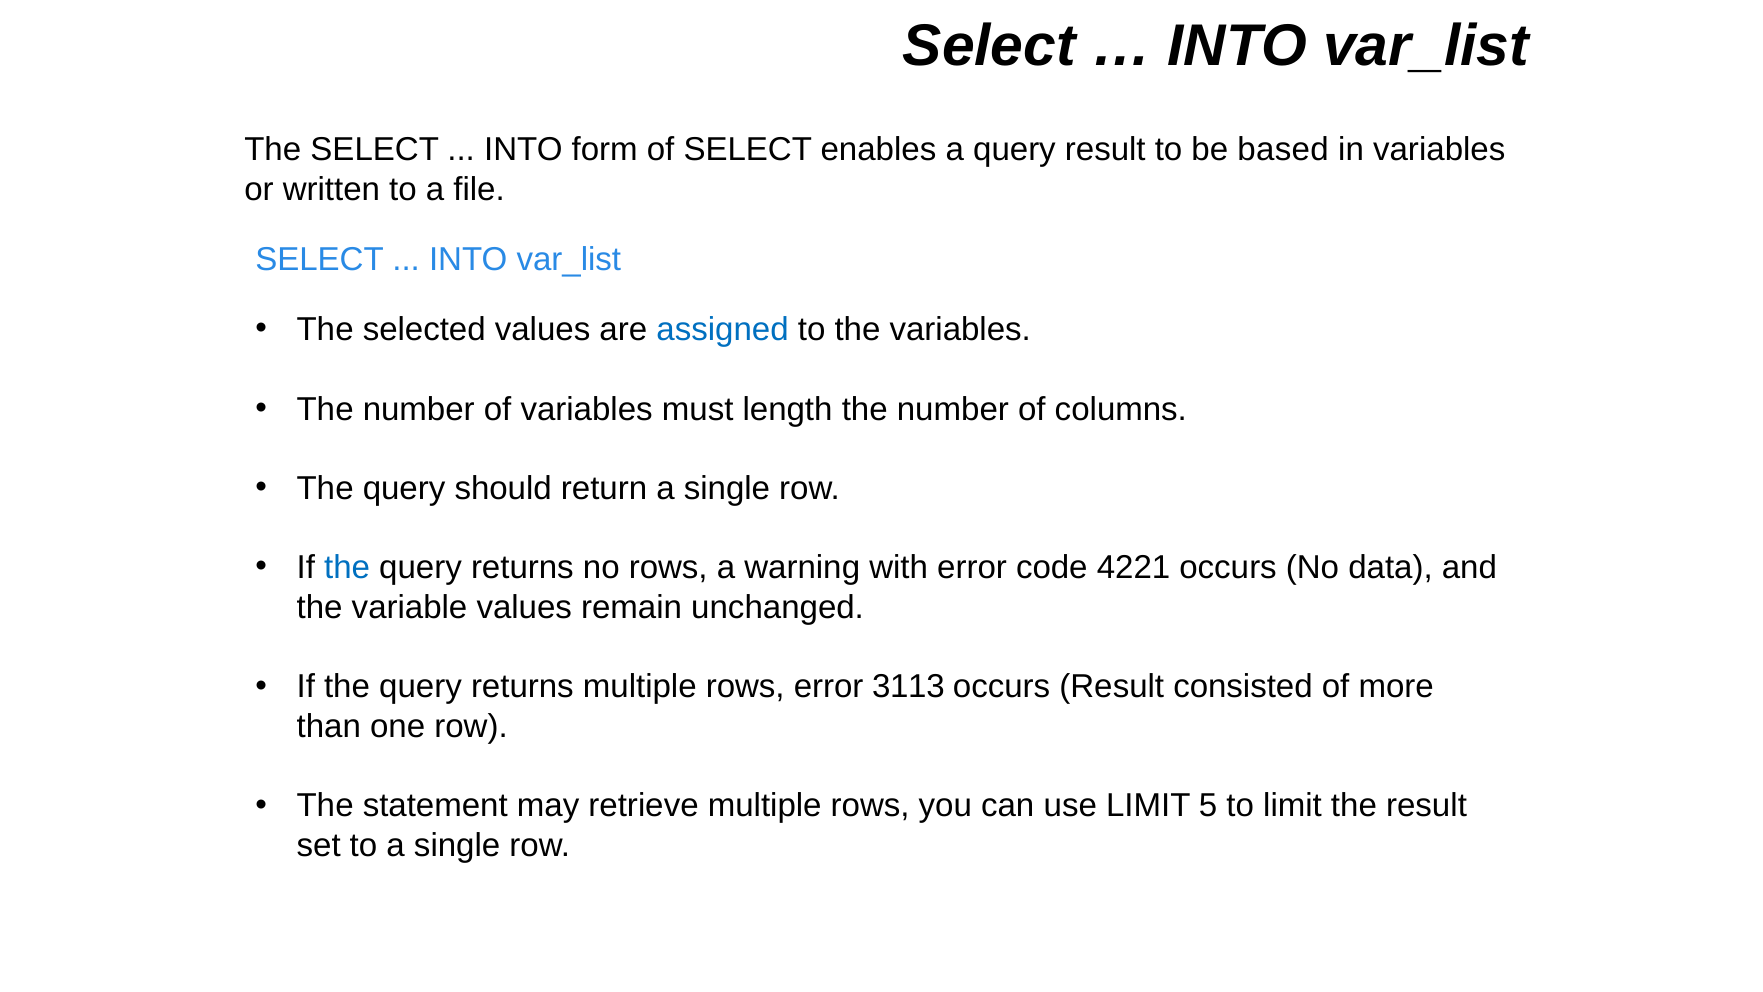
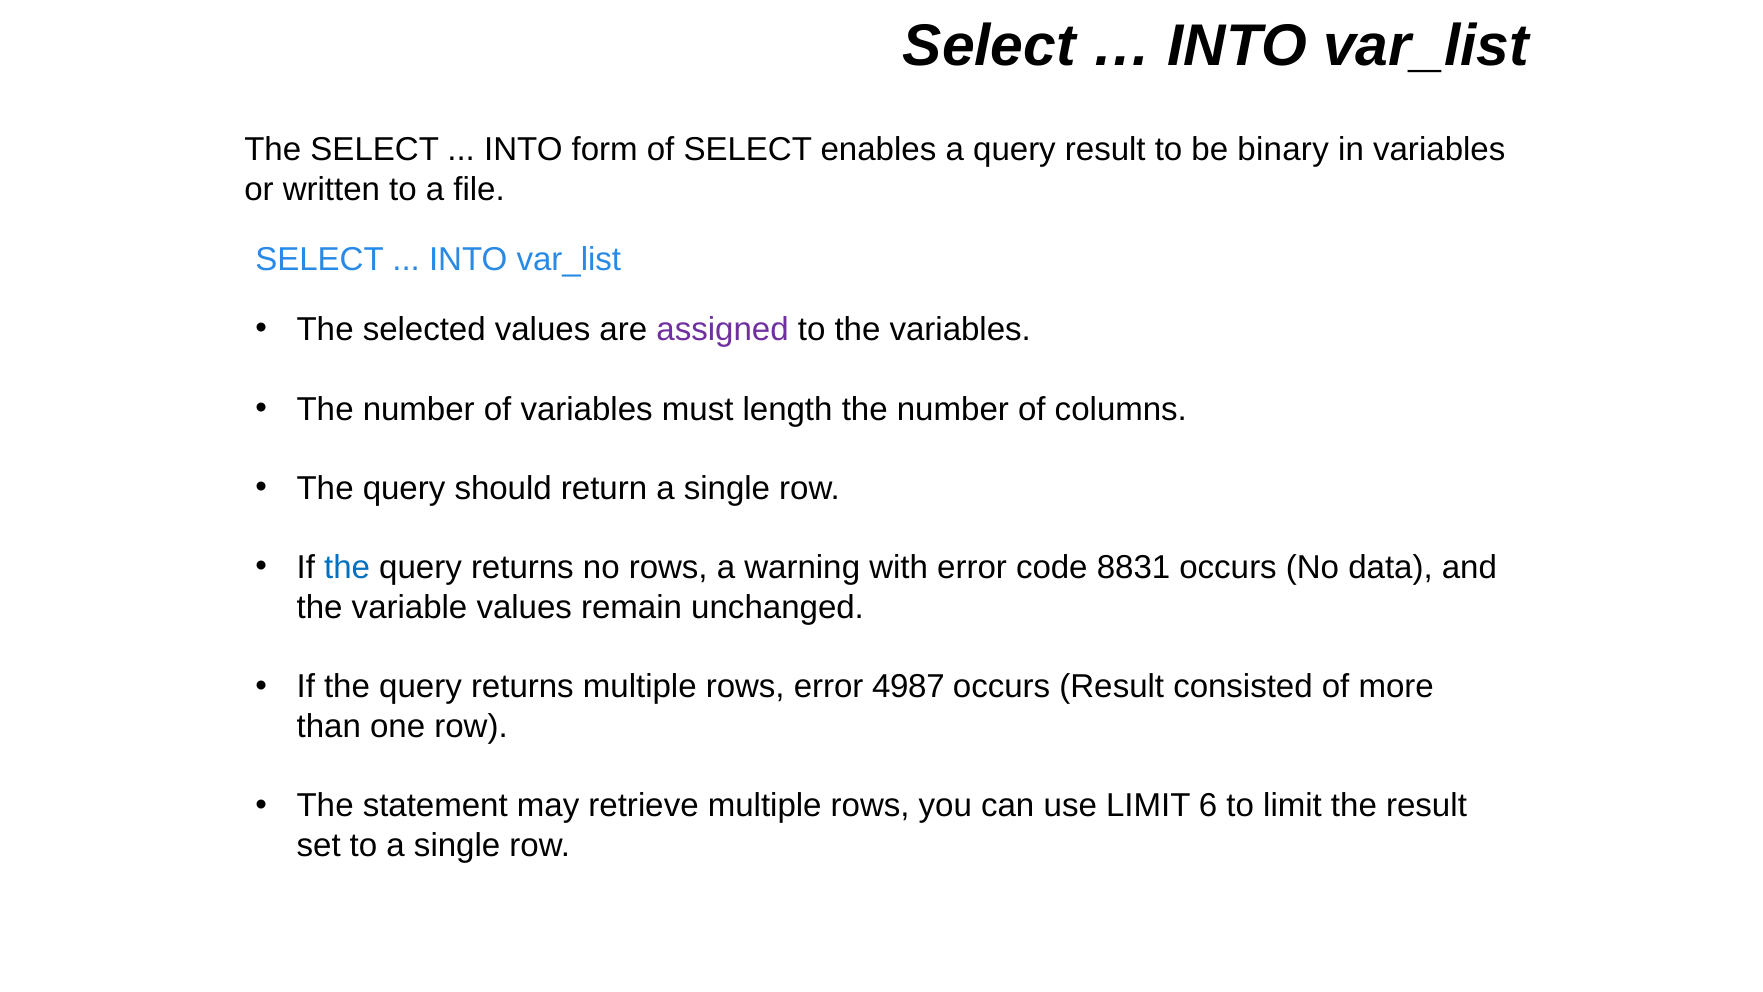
based: based -> binary (1283, 150)
assigned colour: blue -> purple (723, 330)
4221: 4221 -> 8831 (1134, 568)
3113: 3113 -> 4987 (908, 687)
5: 5 -> 6 (1208, 806)
